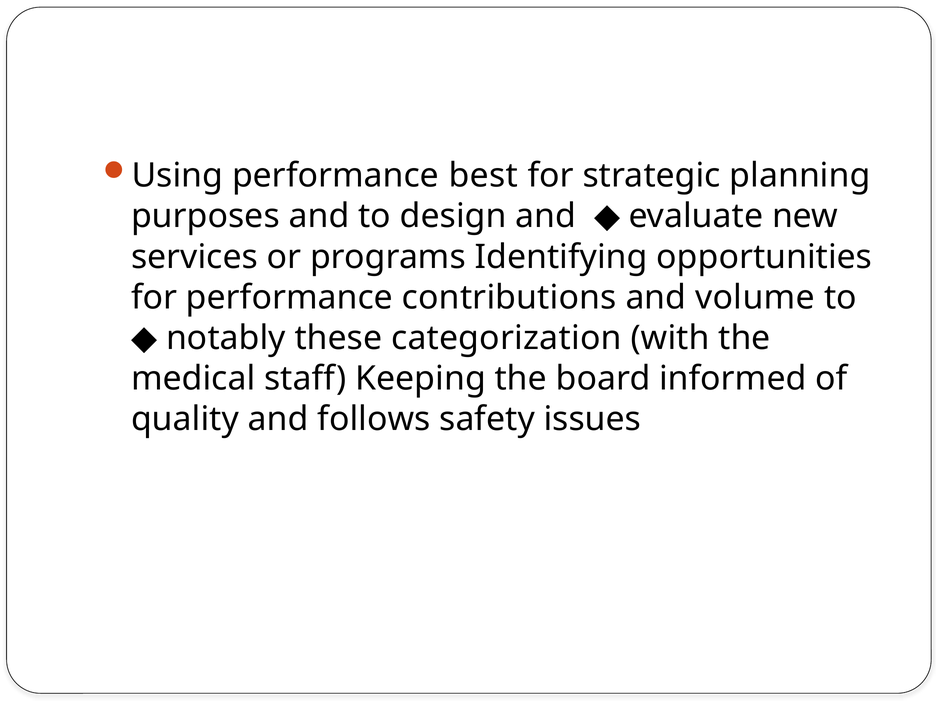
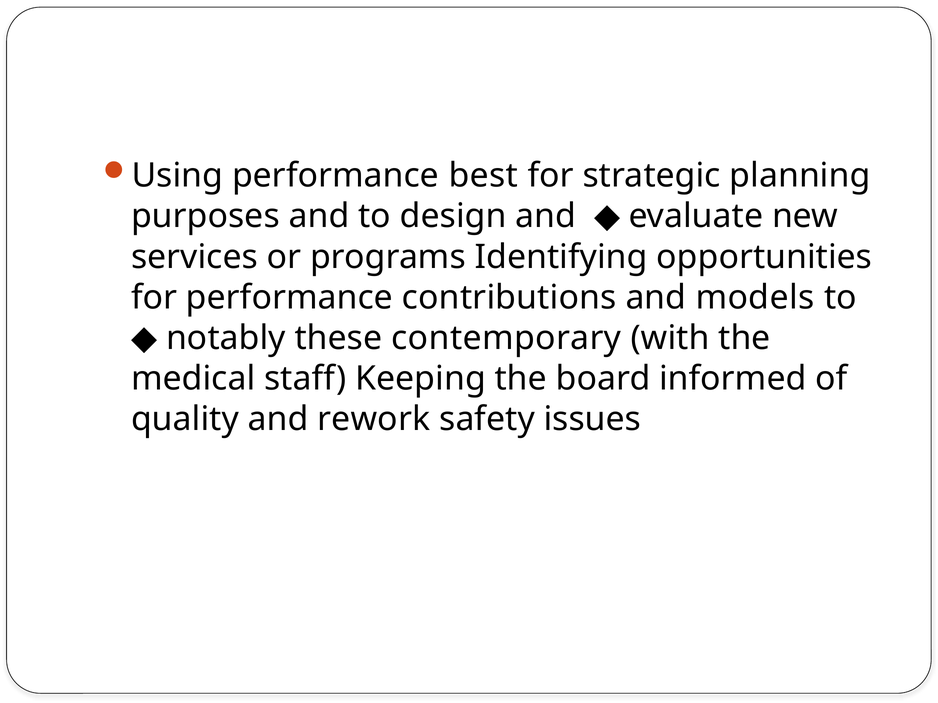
volume: volume -> models (755, 298)
categorization: categorization -> contemporary (506, 338)
follows: follows -> rework (374, 420)
